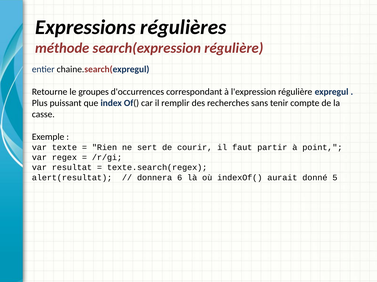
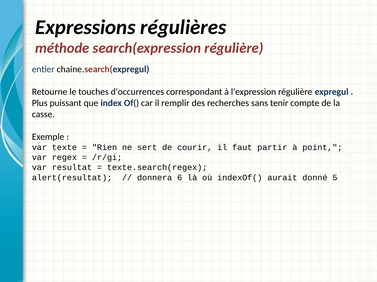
groupes: groupes -> touches (94, 92)
